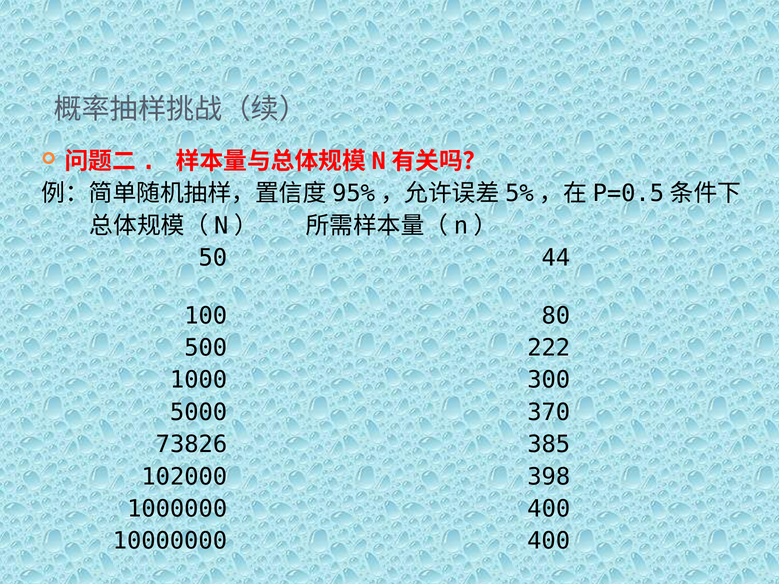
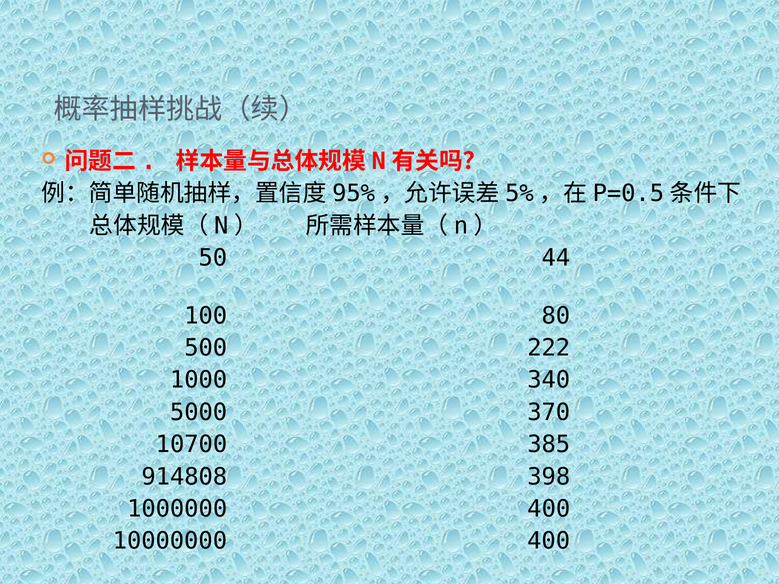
300: 300 -> 340 (549, 380)
73826: 73826 -> 10700 (191, 445)
102000: 102000 -> 914808 (184, 477)
